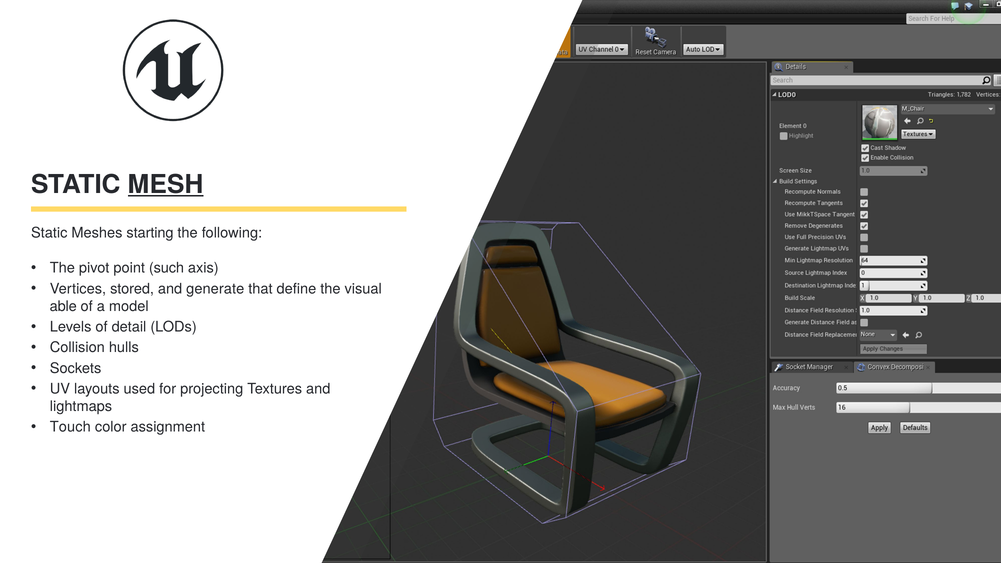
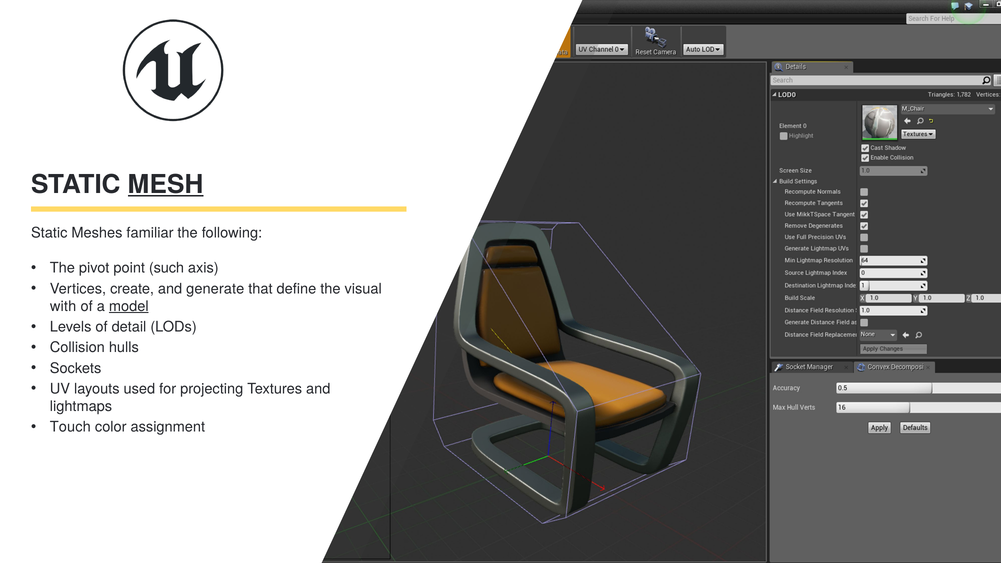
starting: starting -> familiar (150, 233)
stored: stored -> create (132, 289)
able: able -> with (63, 306)
model underline: none -> present (129, 306)
